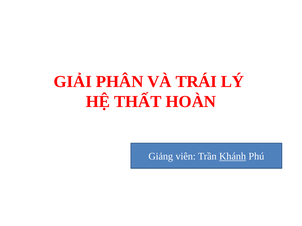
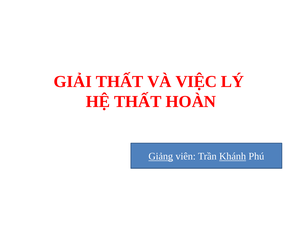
GIẢI PHÂN: PHÂN -> THẤT (120, 82)
TRÁI: TRÁI -> VIỆC (196, 82)
Giảng underline: none -> present (161, 157)
